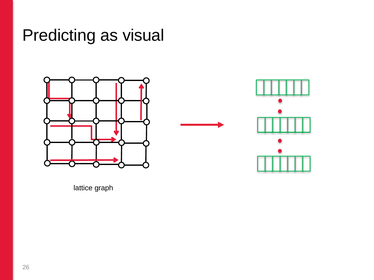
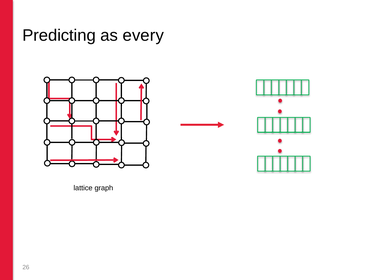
visual: visual -> every (143, 35)
